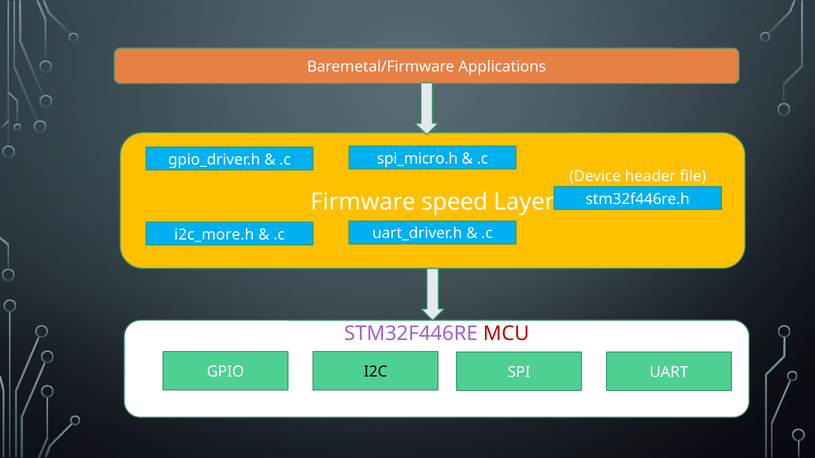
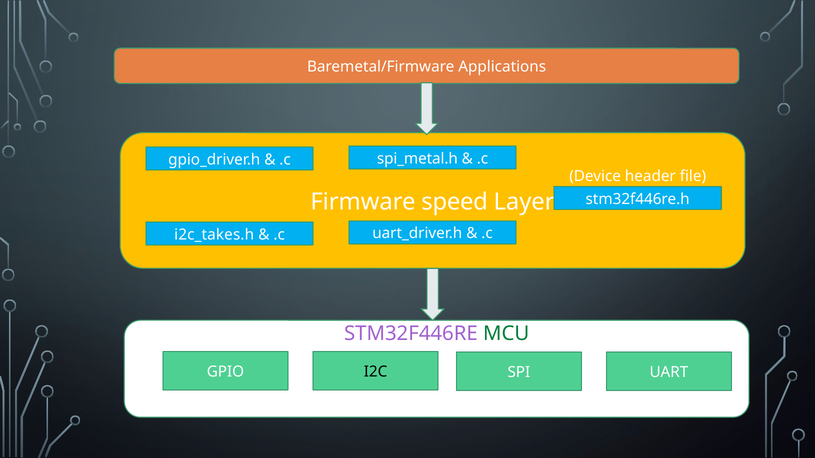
spi_micro.h: spi_micro.h -> spi_metal.h (417, 159)
i2c_more.h: i2c_more.h -> i2c_takes.h (214, 235)
MCU colour: red -> green (506, 334)
